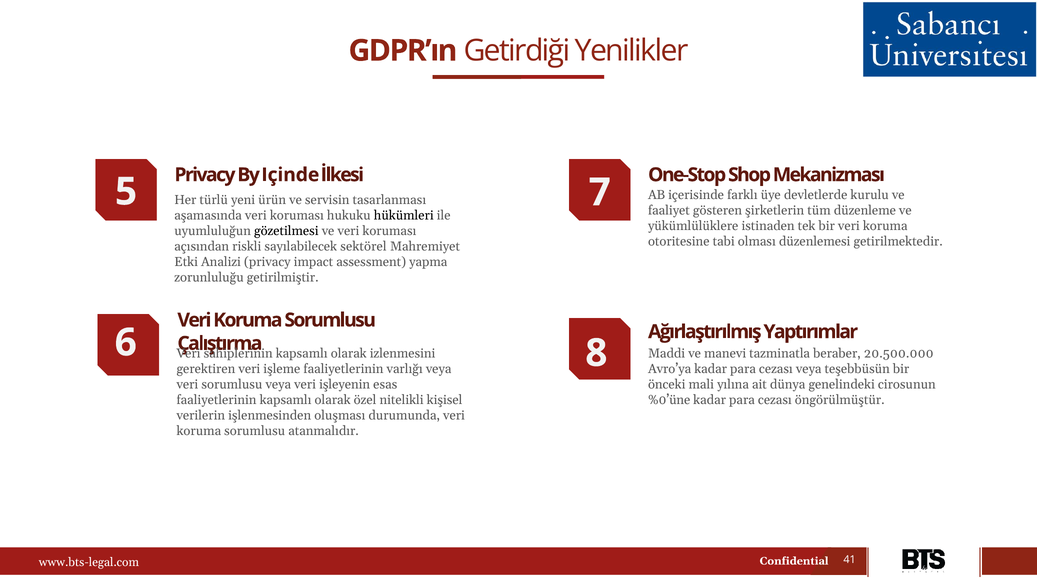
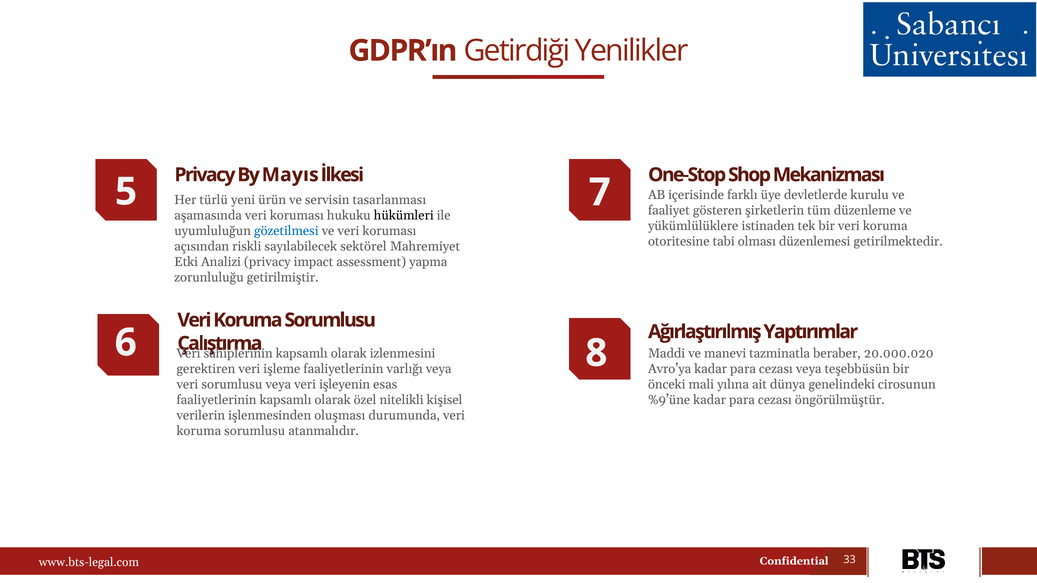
Içinde: Içinde -> Mayıs (290, 175)
gözetilmesi colour: black -> blue (286, 231)
20.500.000: 20.500.000 -> 20.000.020 (899, 354)
%0’üne: %0’üne -> %9’üne (669, 400)
41: 41 -> 33 (850, 560)
